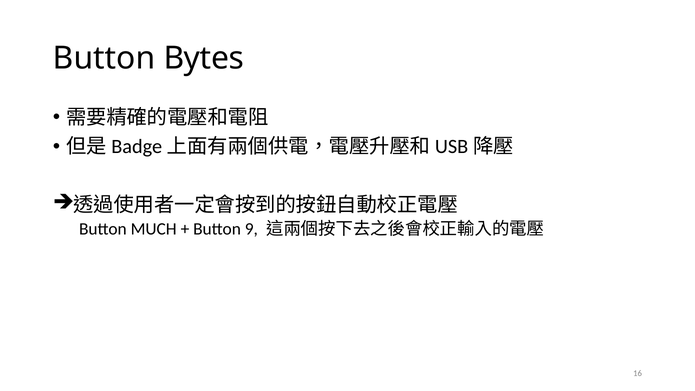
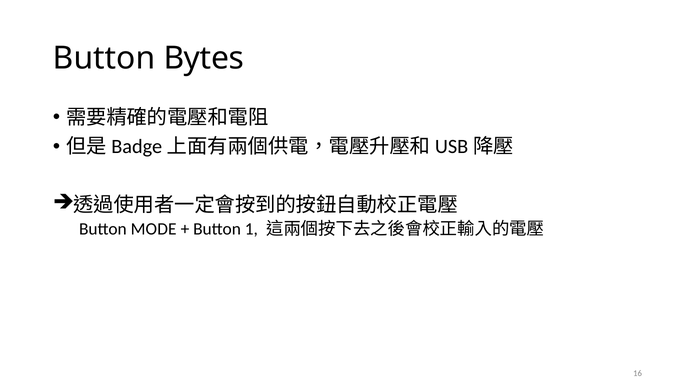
MUCH: MUCH -> MODE (154, 229)
9: 9 -> 1 (251, 229)
